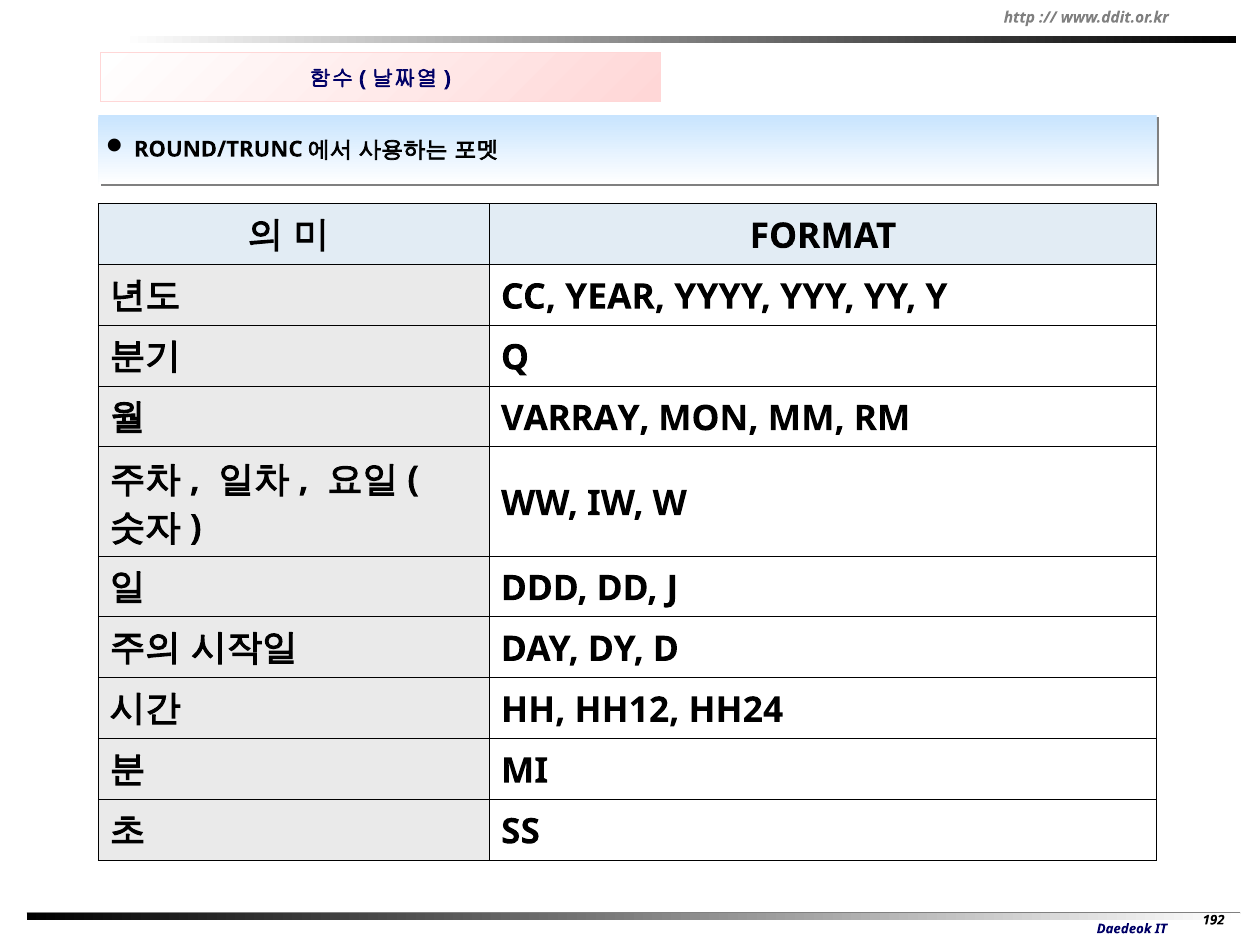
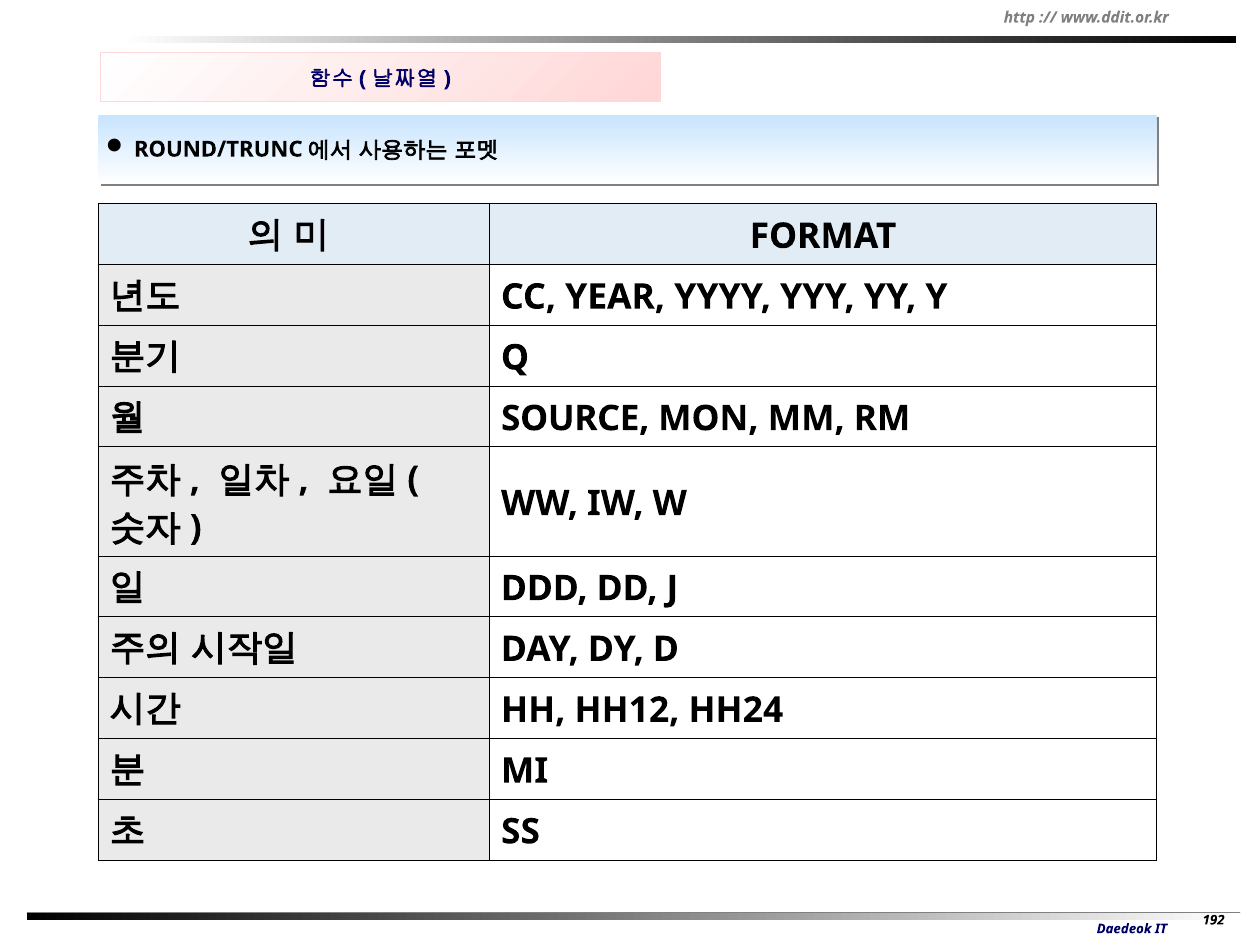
VARRAY: VARRAY -> SOURCE (575, 419)
